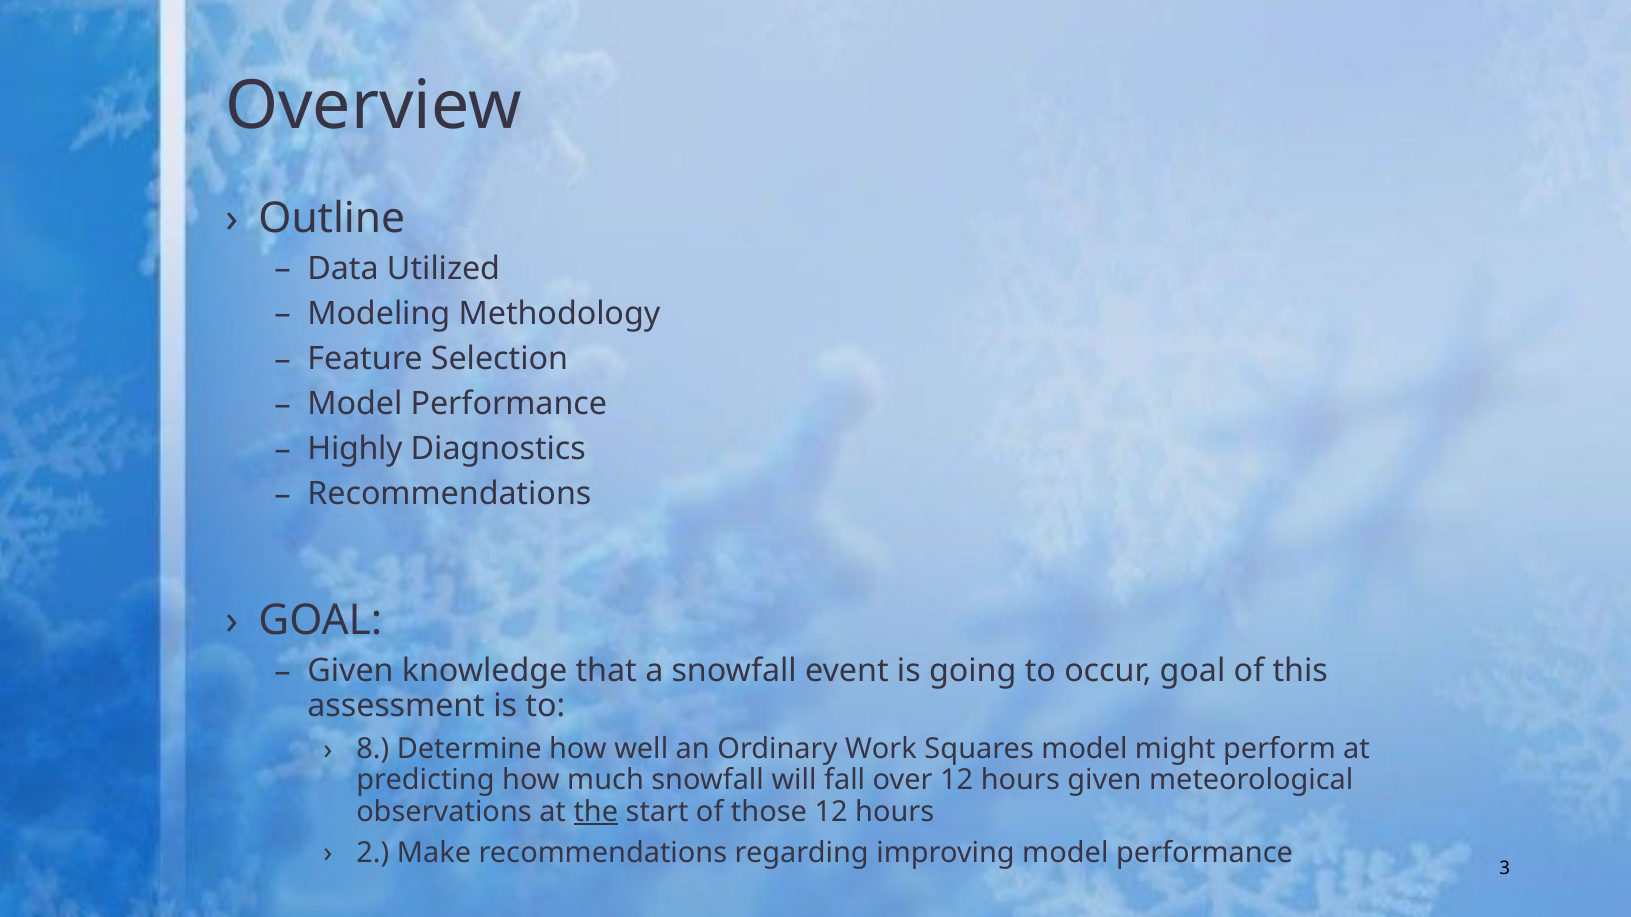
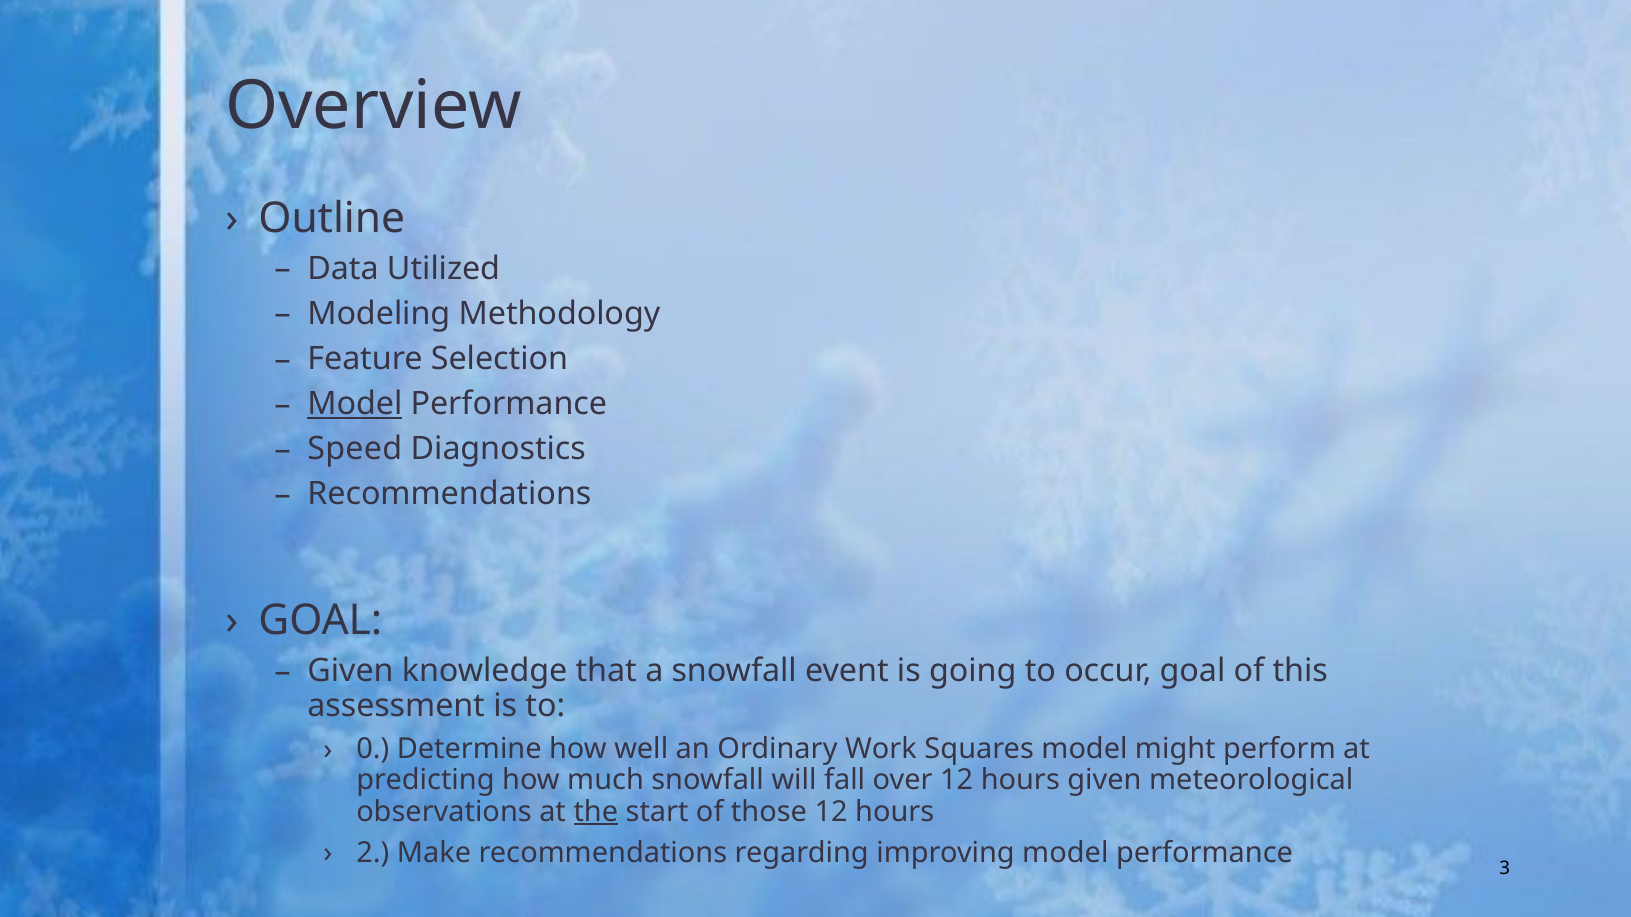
Model underline: none -> present (355, 404)
Highly: Highly -> Speed (355, 449)
8: 8 -> 0 (373, 750)
